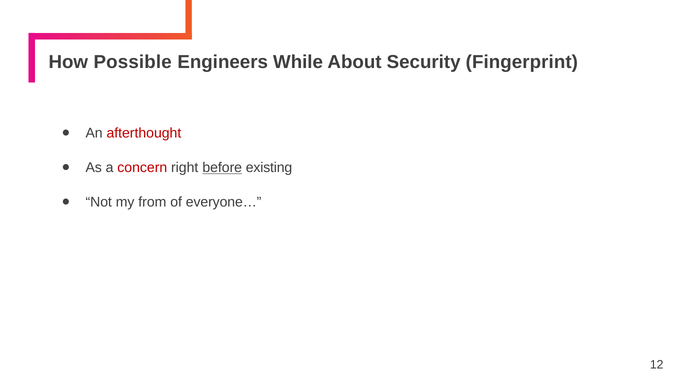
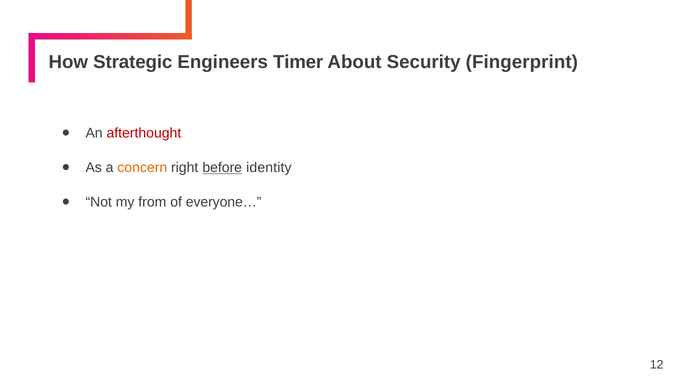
Possible: Possible -> Strategic (133, 62)
While: While -> Timer (298, 62)
concern colour: red -> orange (142, 167)
existing: existing -> identity (269, 167)
